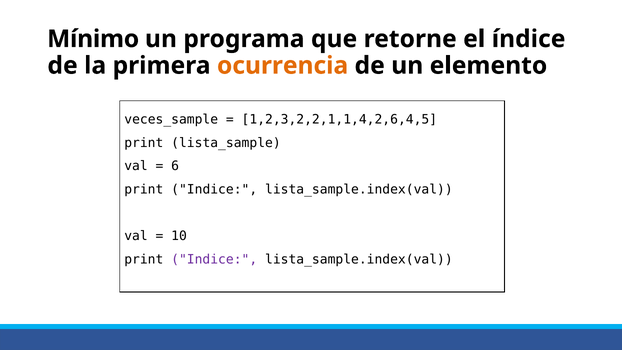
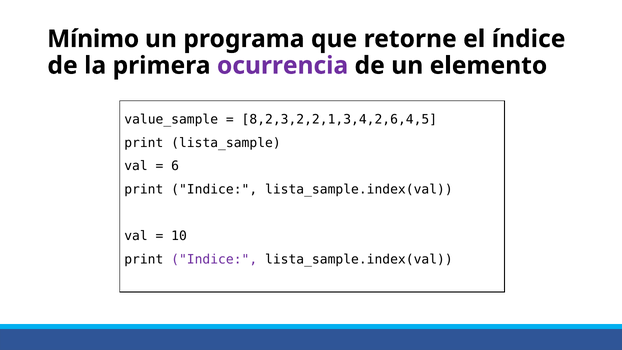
ocurrencia colour: orange -> purple (283, 66)
veces_sample: veces_sample -> value_sample (171, 120)
1,2,3,2,2,1,1,4,2,6,4,5: 1,2,3,2,2,1,1,4,2,6,4,5 -> 8,2,3,2,2,1,3,4,2,6,4,5 (339, 120)
